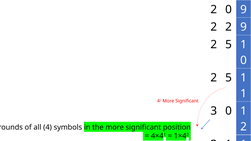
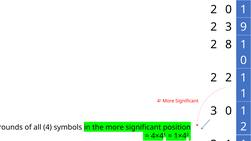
2 0 9: 9 -> 1 (244, 9)
2: 2 -> 3 (229, 27)
5: 5 -> 8 (229, 45)
5: 5 -> 2 (229, 78)
